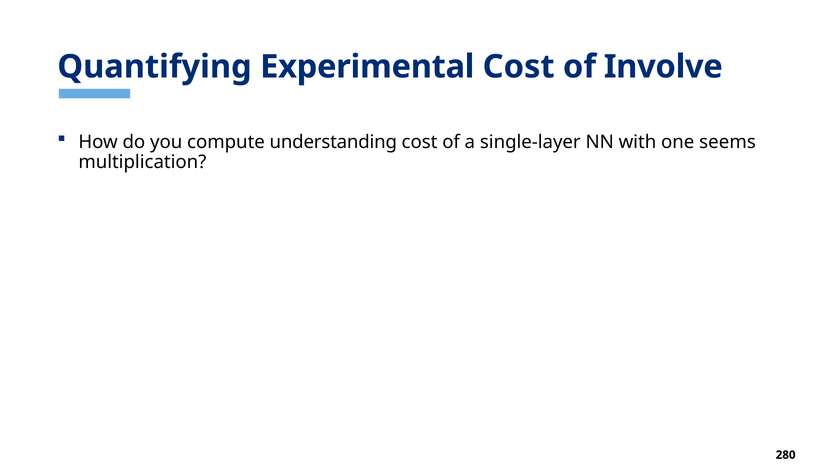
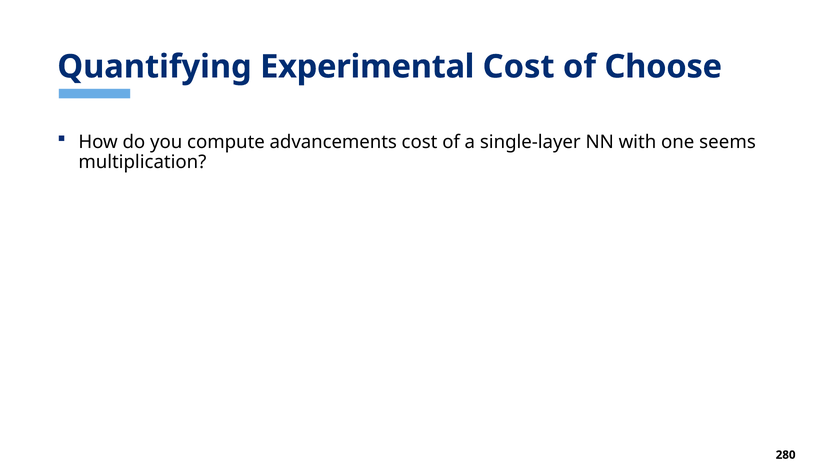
Involve: Involve -> Choose (663, 67)
understanding: understanding -> advancements (333, 142)
